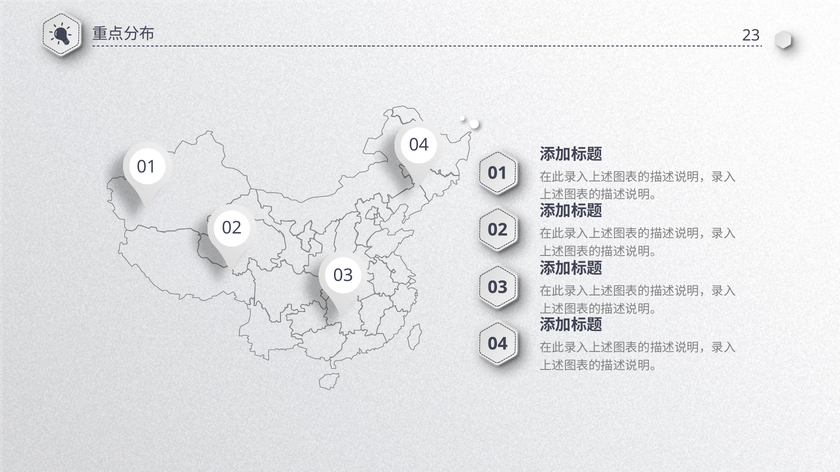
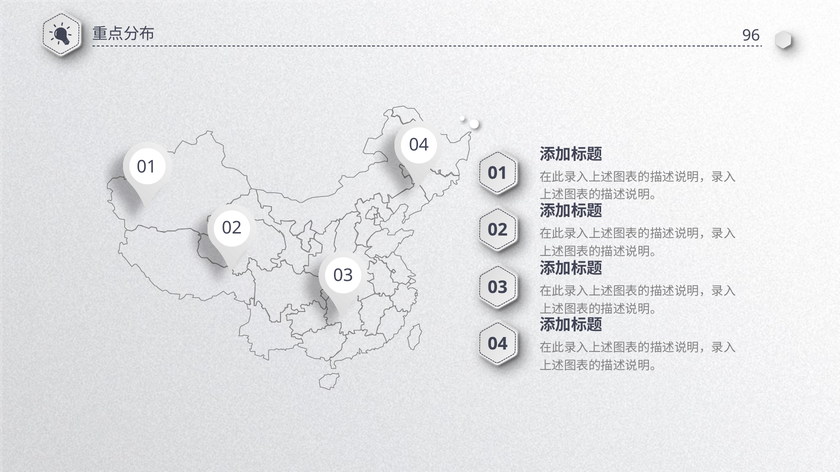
23: 23 -> 96 (751, 36)
